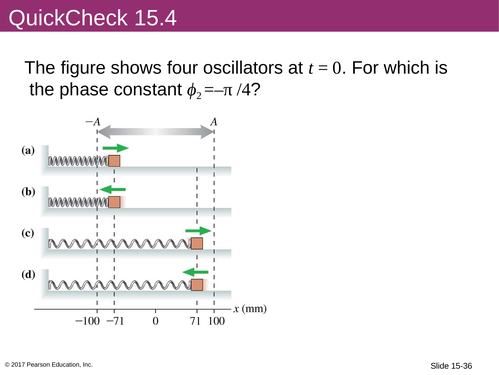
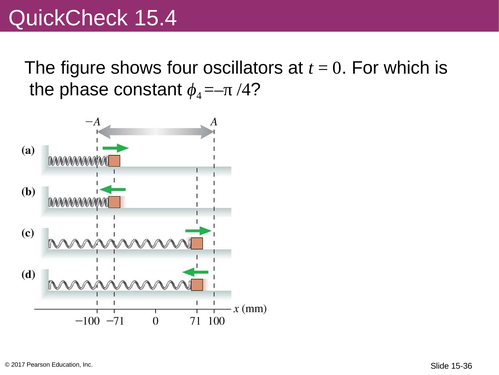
2: 2 -> 4 (199, 96)
